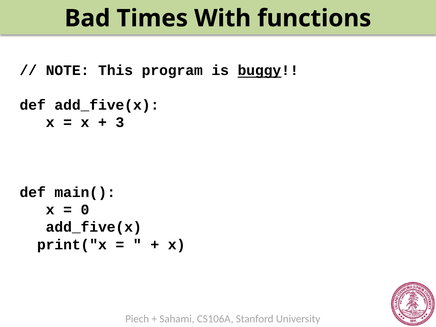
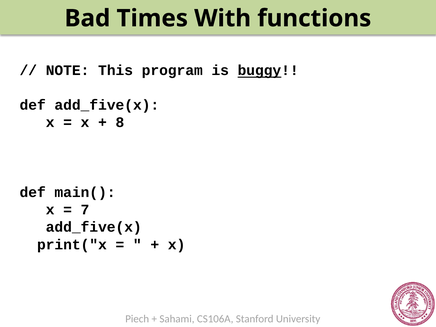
3: 3 -> 8 (120, 123)
0: 0 -> 7 (85, 210)
